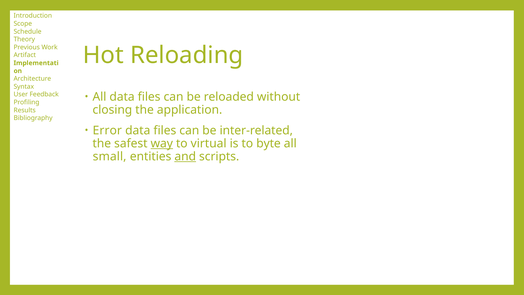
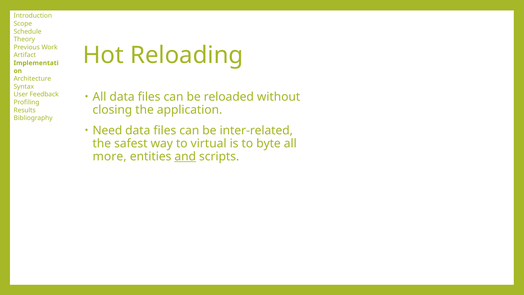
Error: Error -> Need (107, 130)
way underline: present -> none (162, 143)
small: small -> more (110, 156)
